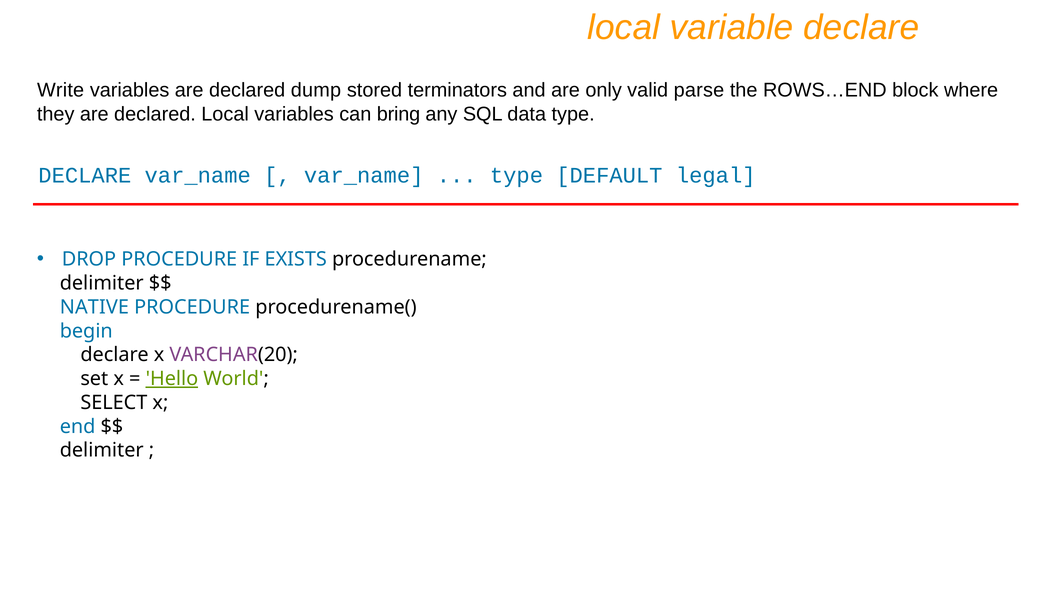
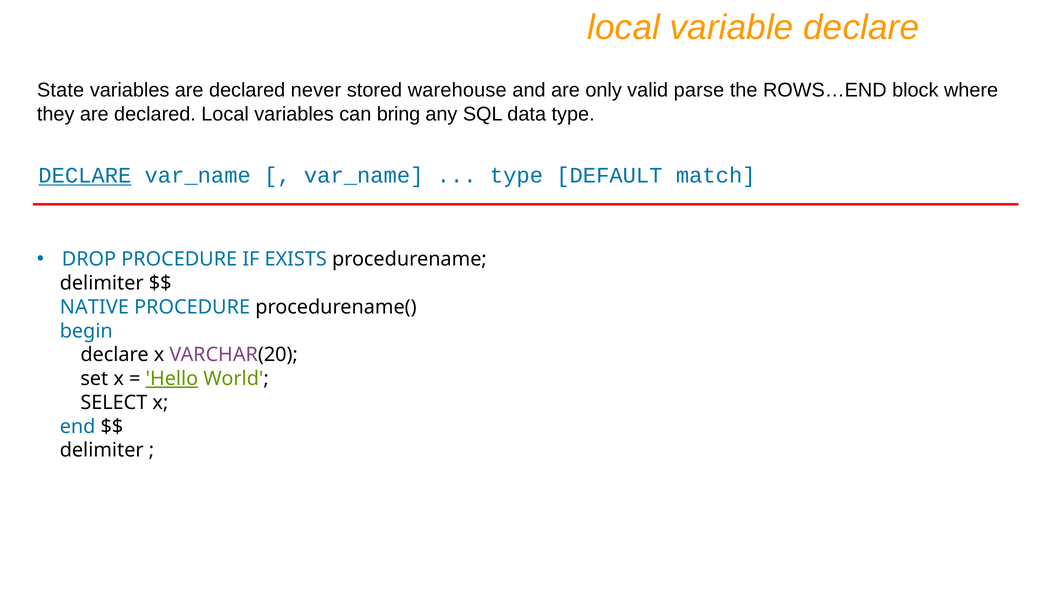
Write: Write -> State (61, 90)
dump: dump -> never (316, 90)
terminators: terminators -> warehouse (457, 90)
DECLARE underline: none -> present (85, 175)
legal: legal -> match (716, 175)
